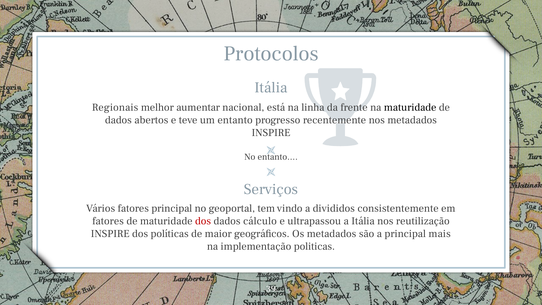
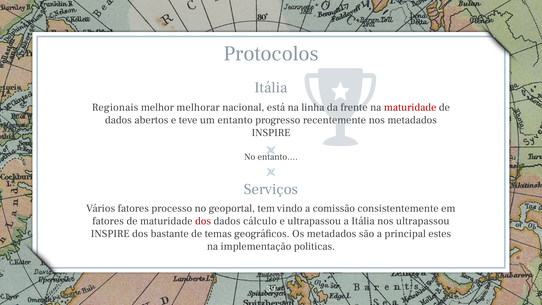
aumentar: aumentar -> melhorar (198, 107)
maturidade colour: black -> red (410, 107)
fatores principal: principal -> processo (172, 208)
divididos: divididos -> comissão (334, 208)
nos reutilização: reutilização -> ultrapassou (423, 221)
políticas: políticas -> bastante (170, 234)
maior: maior -> temas (218, 234)
mais: mais -> estes (440, 234)
